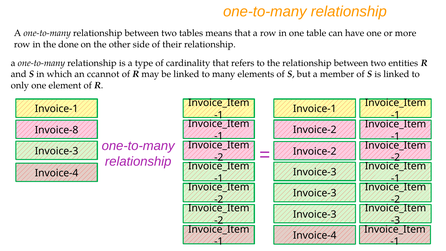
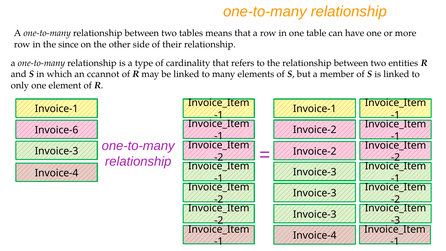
done: done -> since (68, 44)
Invoice-8: Invoice-8 -> Invoice-6 (57, 130)
